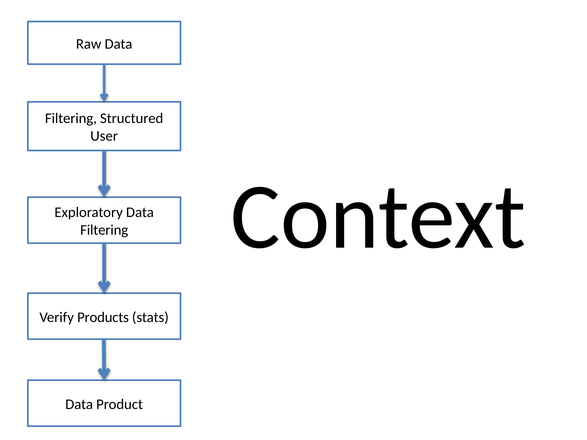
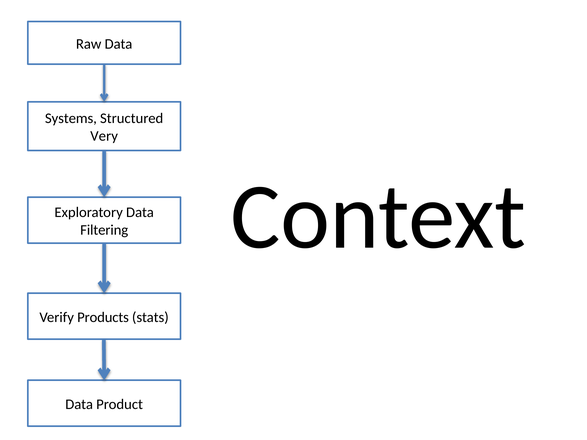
Filtering: Filtering -> Systems (71, 118)
User: User -> Very (104, 136)
